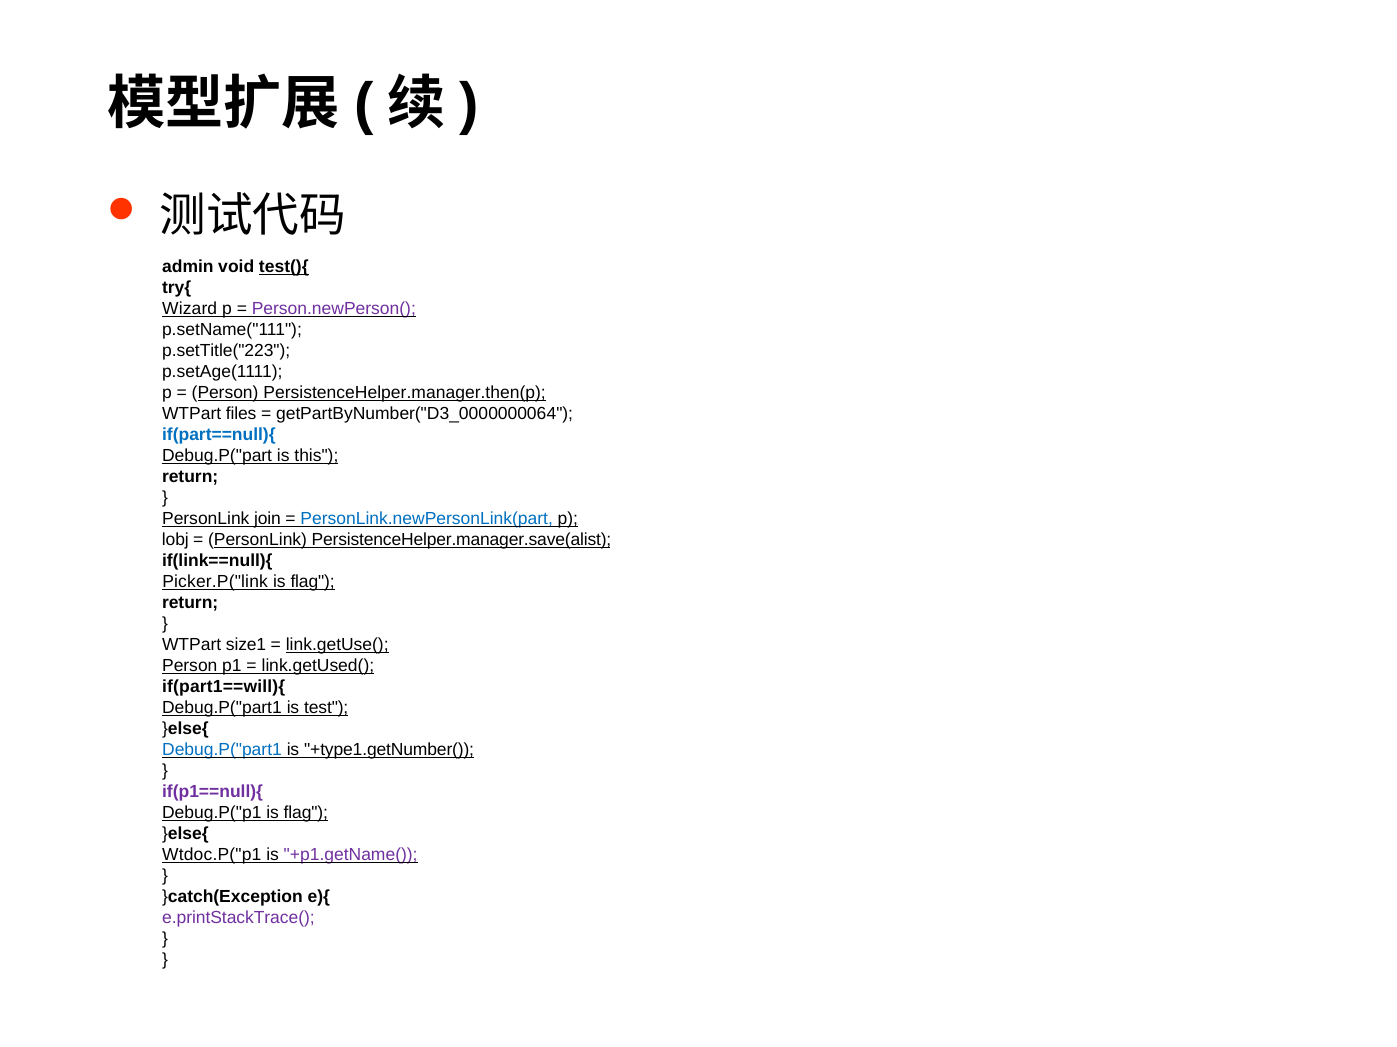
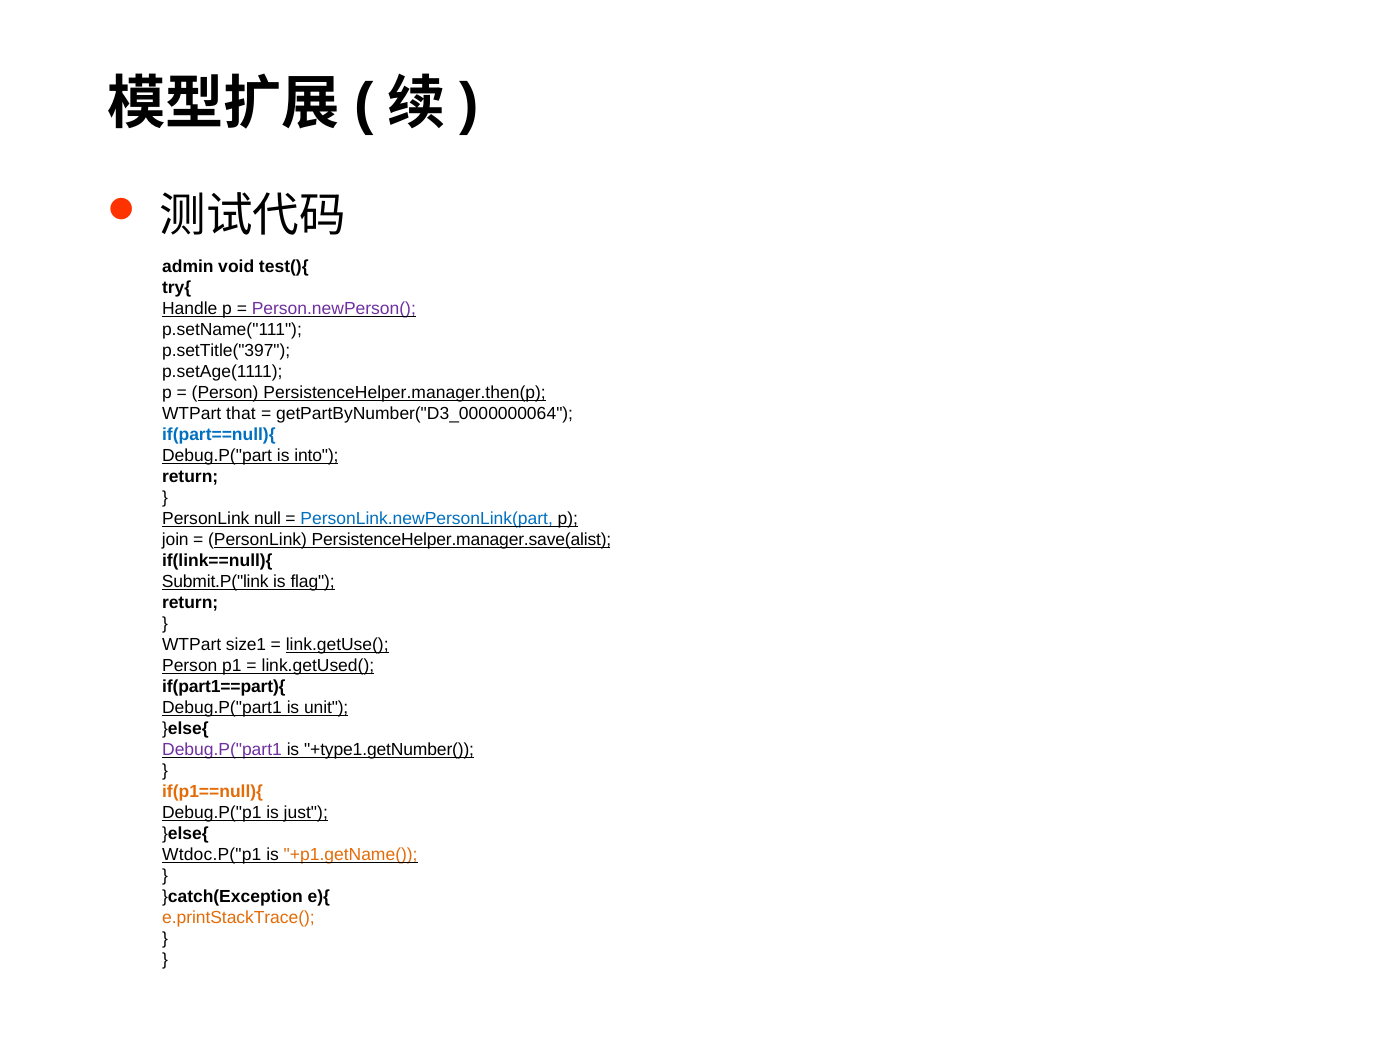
test(){ underline: present -> none (284, 267)
Wizard: Wizard -> Handle (190, 309)
p.setTitle("223: p.setTitle("223 -> p.setTitle("397 (226, 351)
files: files -> that (241, 414)
this: this -> into (316, 456)
join: join -> null (268, 519)
lobj: lobj -> join (175, 540)
Picker.P("link: Picker.P("link -> Submit.P("link (215, 583)
if(part1==will){: if(part1==will){ -> if(part1==part){ (224, 688)
test: test -> unit (326, 709)
Debug.P("part1 colour: blue -> purple (222, 751)
if(p1==null){ colour: purple -> orange (213, 793)
Debug.P("p1 is flag: flag -> just (306, 814)
+p1.getName( colour: purple -> orange (351, 856)
e.printStackTrace( colour: purple -> orange (238, 919)
